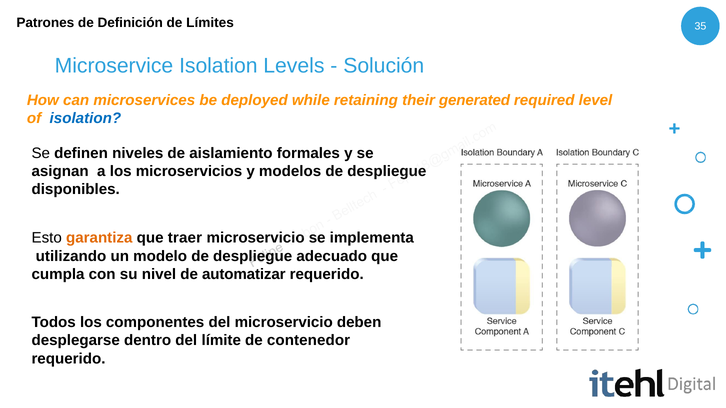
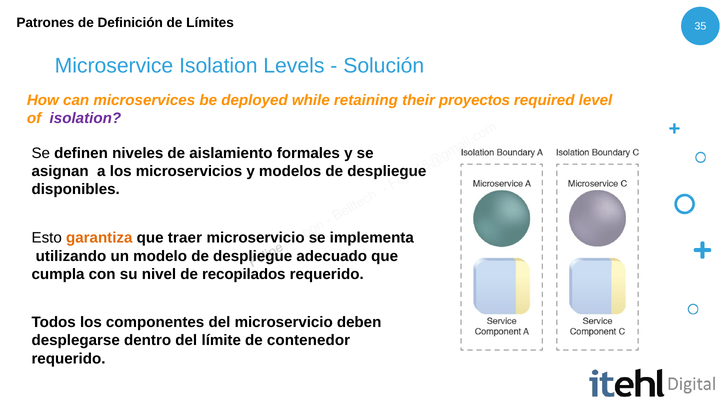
generated: generated -> proyectos (475, 100)
isolation colour: blue -> purple (85, 118)
automatizar: automatizar -> recopilados (244, 274)
